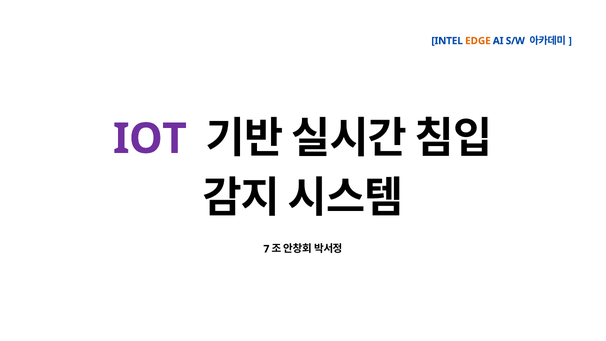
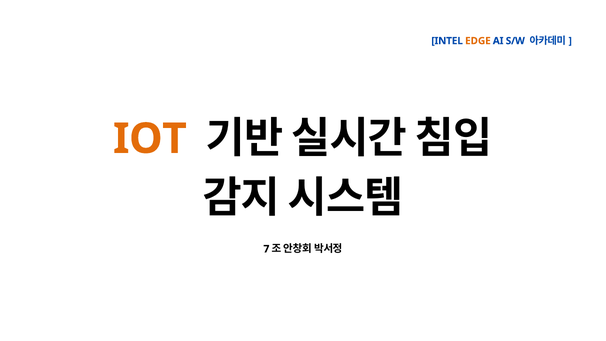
IOT colour: purple -> orange (150, 139)
